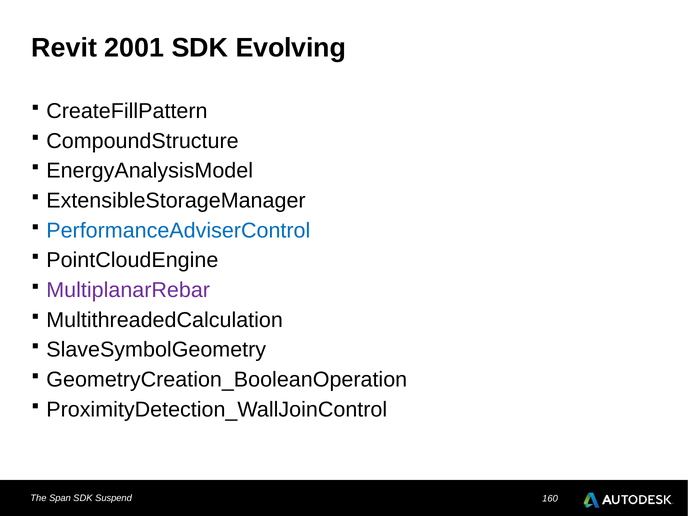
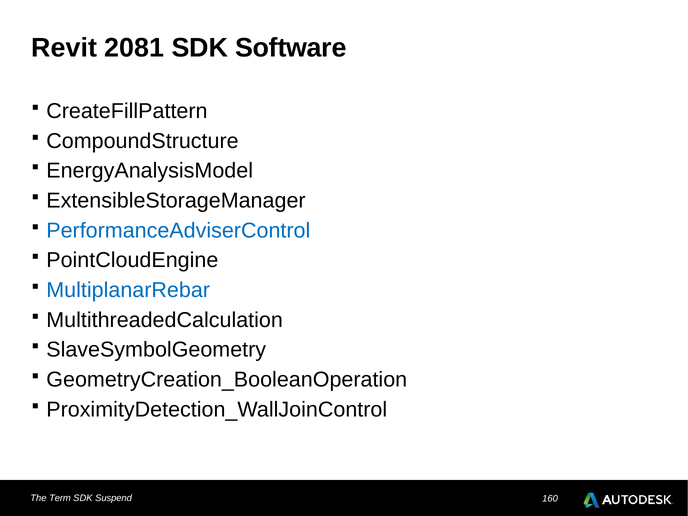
2001: 2001 -> 2081 (134, 48)
Evolving: Evolving -> Software (291, 48)
MultiplanarRebar colour: purple -> blue (128, 290)
Span: Span -> Term (60, 498)
